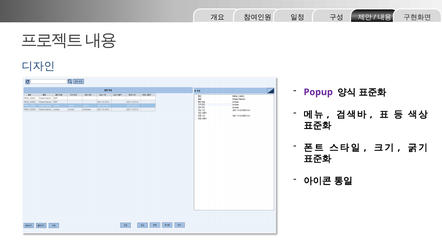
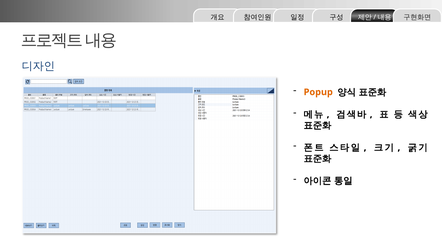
Popup colour: purple -> orange (318, 92)
